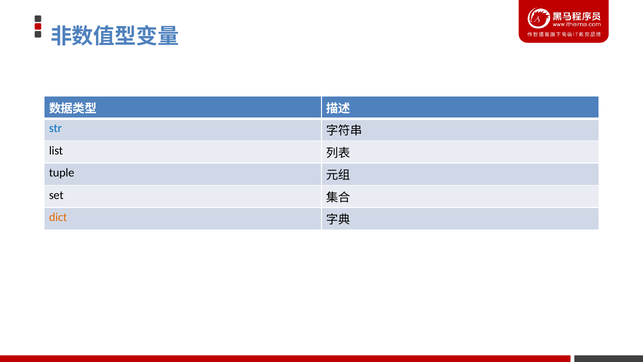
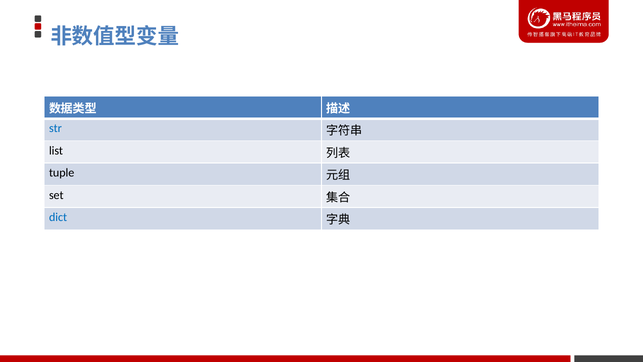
dict colour: orange -> blue (58, 217)
